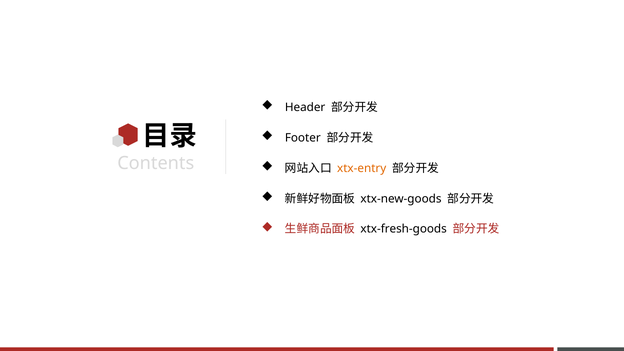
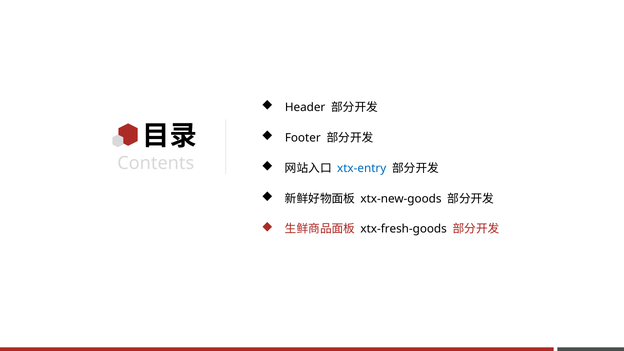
xtx-entry colour: orange -> blue (362, 168)
